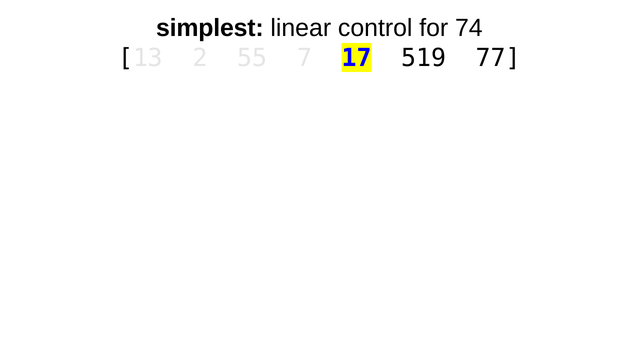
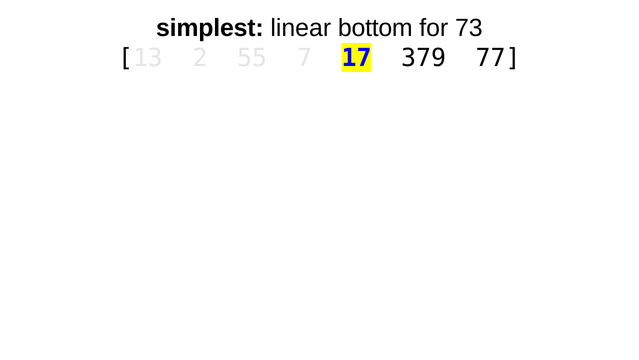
control: control -> bottom (375, 28)
74: 74 -> 73 (469, 28)
519: 519 -> 379 (424, 58)
